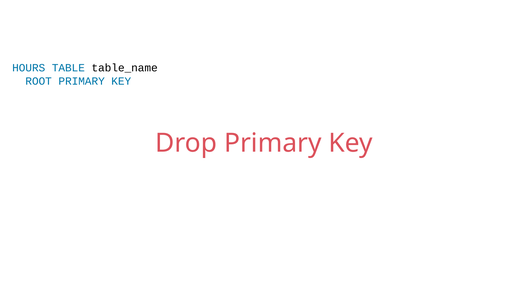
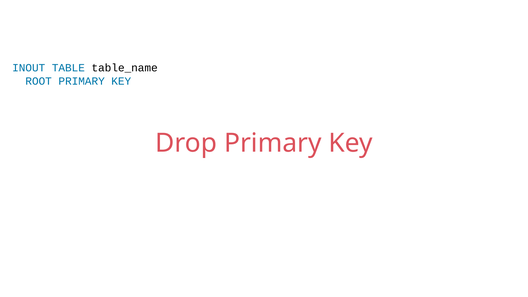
HOURS: HOURS -> INOUT (29, 68)
